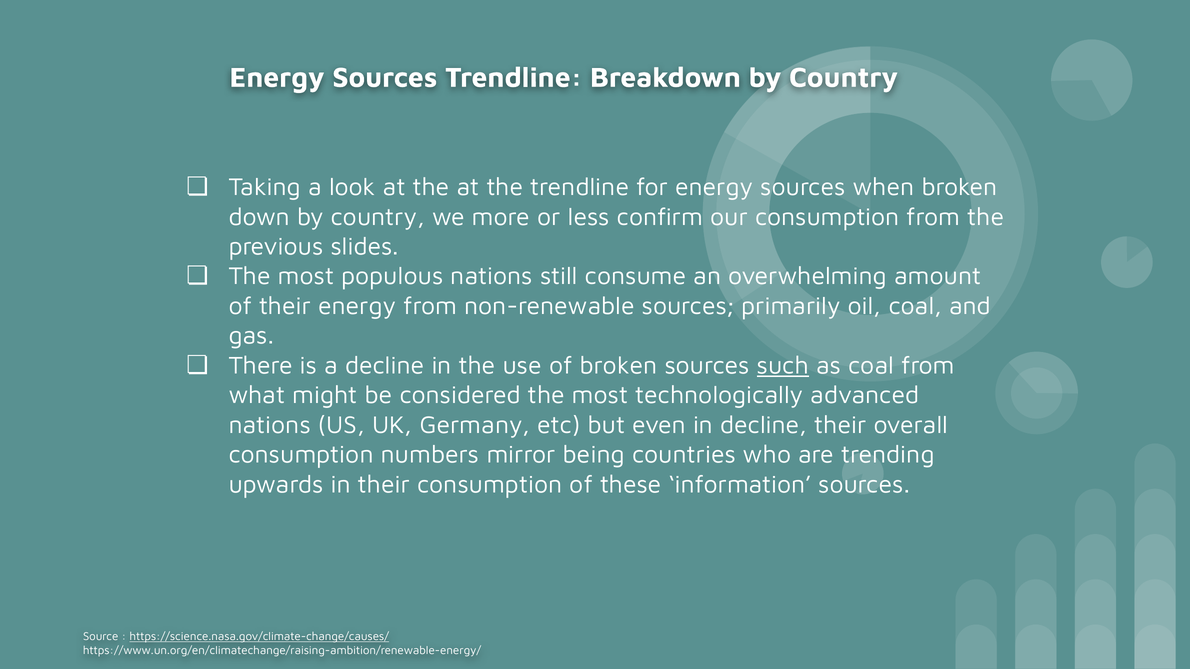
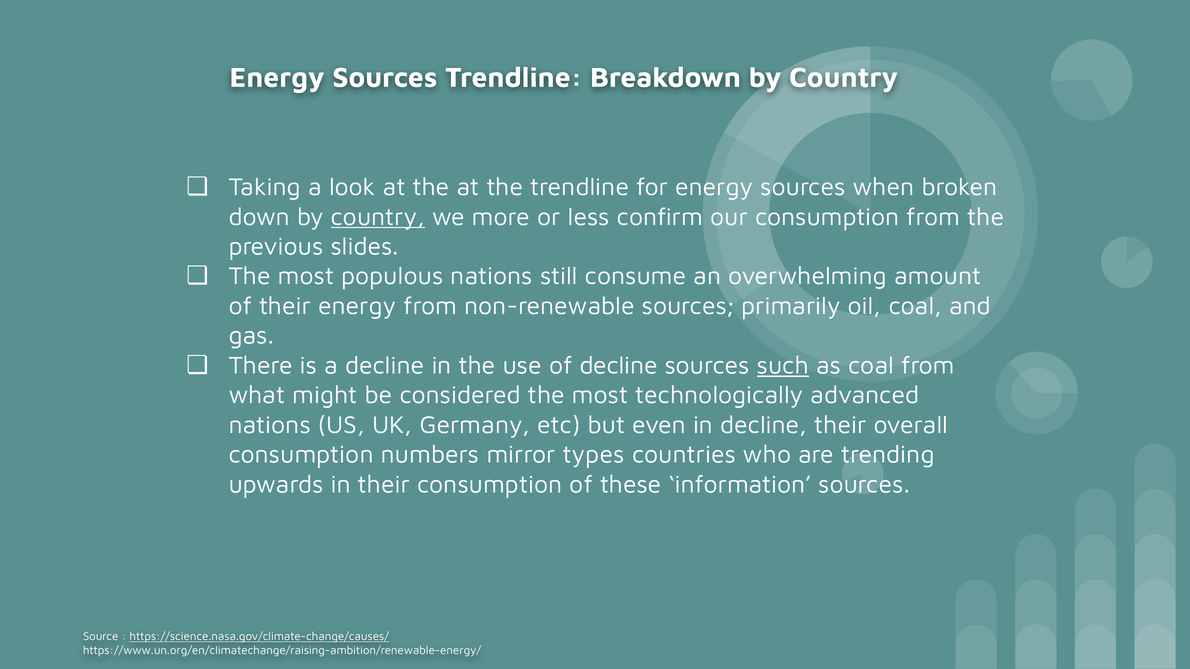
country underline: none -> present (378, 217)
of broken: broken -> decline (619, 366)
being: being -> types (594, 455)
